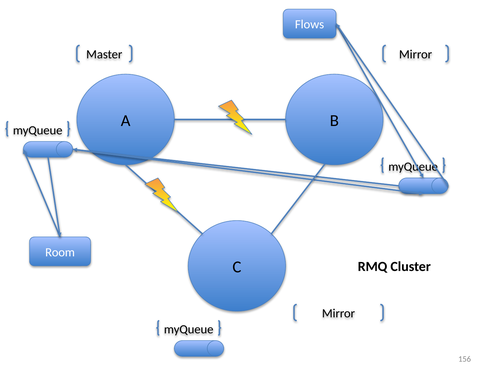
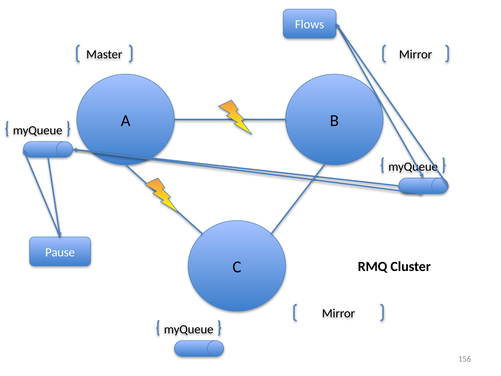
Room: Room -> Pause (60, 252)
